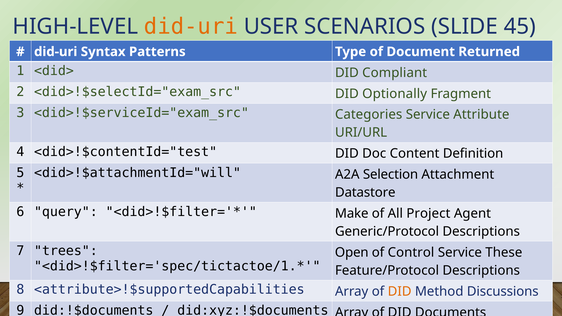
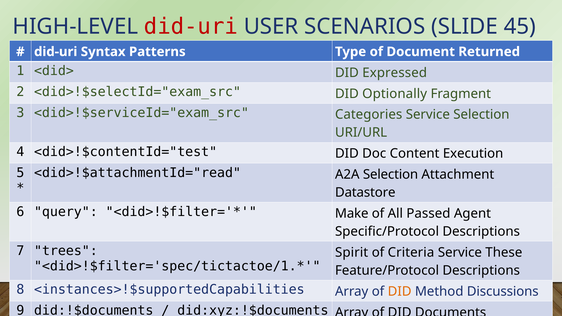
did-uri colour: orange -> red (191, 27)
Compliant: Compliant -> Expressed (395, 73)
Service Attribute: Attribute -> Selection (481, 115)
Definition: Definition -> Execution (473, 154)
<did>!$attachmentId="will: <did>!$attachmentId="will -> <did>!$attachmentId="read (138, 173)
Project: Project -> Passed (428, 214)
Generic/Protocol: Generic/Protocol -> Specific/Protocol (387, 232)
Open: Open -> Spirit (352, 253)
Control: Control -> Criteria (411, 253)
<attribute>!$supportedCapabilities: <attribute>!$supportedCapabilities -> <instances>!$supportedCapabilities (169, 290)
